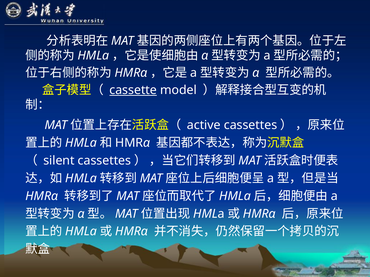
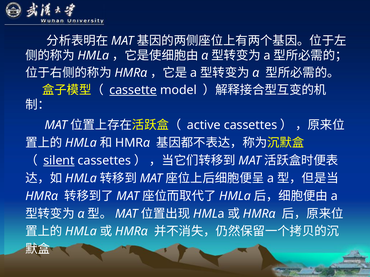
silent underline: none -> present (59, 161)
